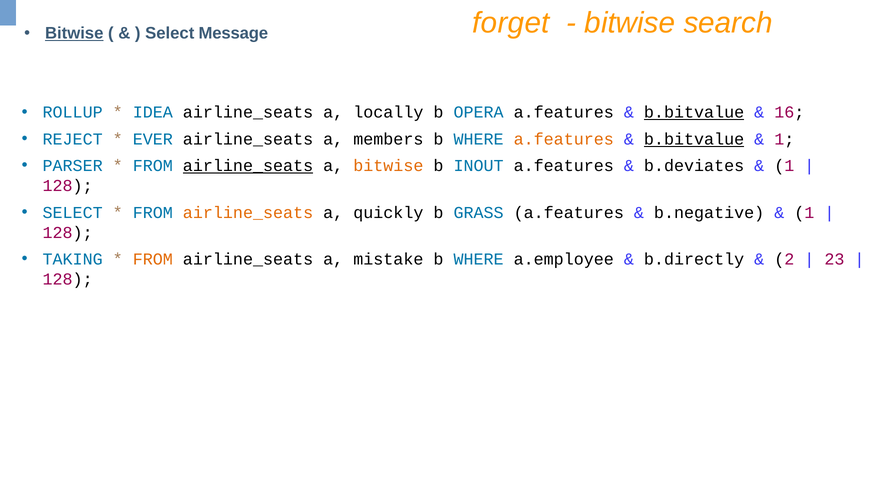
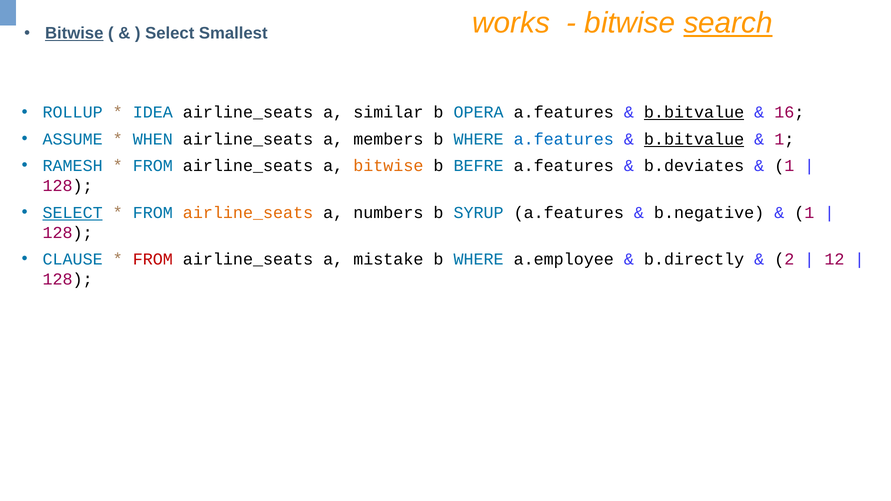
forget: forget -> works (511, 23)
search underline: none -> present (728, 23)
Message: Message -> Smallest (233, 33)
locally: locally -> similar (388, 112)
REJECT: REJECT -> ASSUME (73, 139)
EVER: EVER -> WHEN (153, 139)
a.features colour: orange -> blue (564, 139)
PARSER: PARSER -> RAMESH (73, 166)
airline_seats underline: present -> none (248, 166)
INOUT: INOUT -> BEFRE (479, 166)
SELECT underline: none -> present (73, 213)
quickly: quickly -> numbers (388, 213)
GRASS: GRASS -> SYRUP (479, 213)
TAKING: TAKING -> CLAUSE (73, 259)
FROM colour: orange -> red (153, 259)
23: 23 -> 12 (834, 259)
